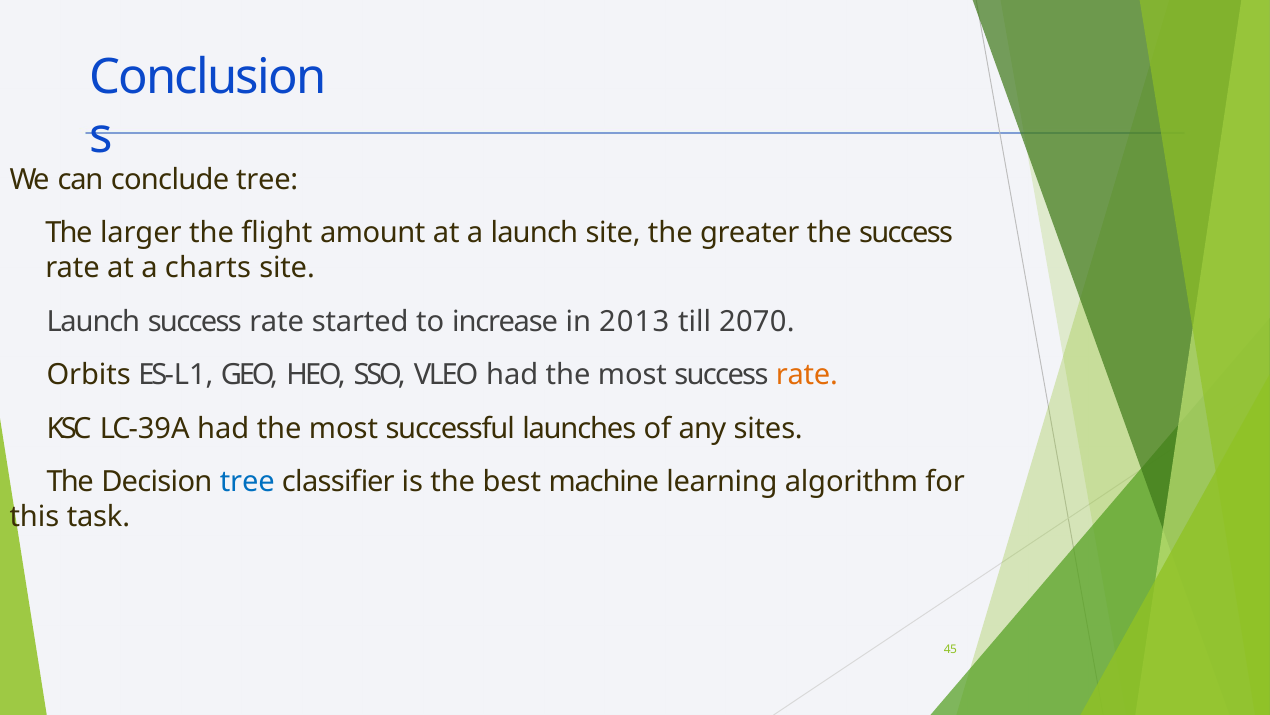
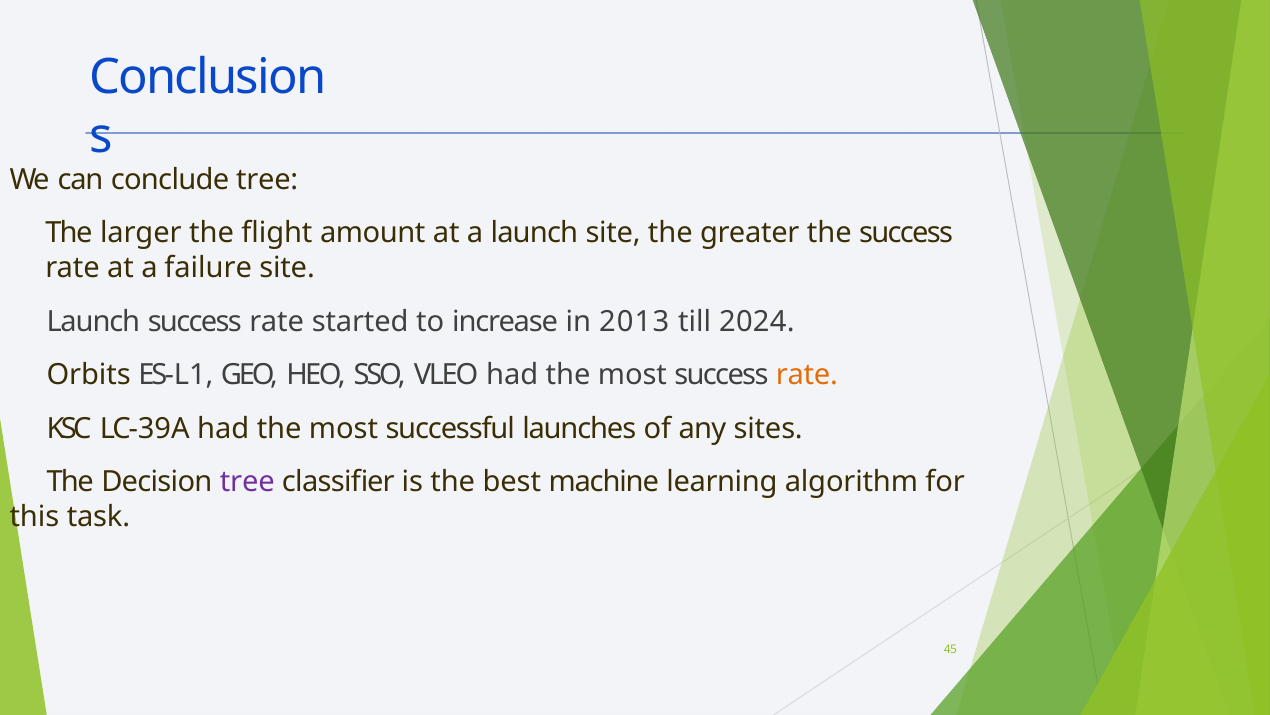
charts: charts -> failure (208, 268)
2070: 2070 -> 2024 (757, 321)
tree colour: blue -> purple (247, 481)
